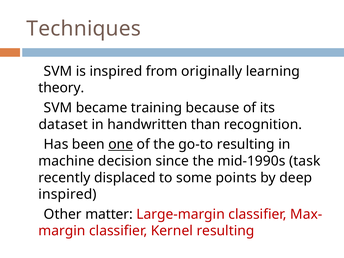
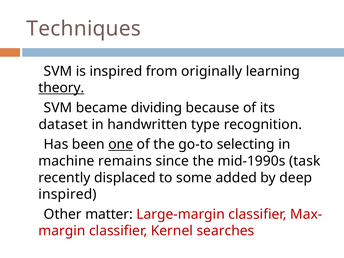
theory underline: none -> present (61, 88)
training: training -> dividing (157, 108)
than: than -> type (206, 124)
go-to resulting: resulting -> selecting (246, 144)
decision: decision -> remains (125, 161)
points: points -> added (236, 178)
Kernel resulting: resulting -> searches (225, 231)
